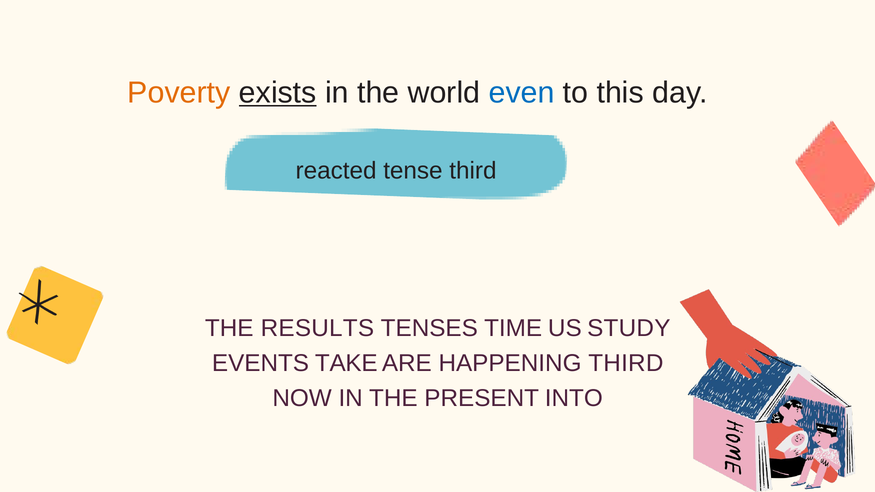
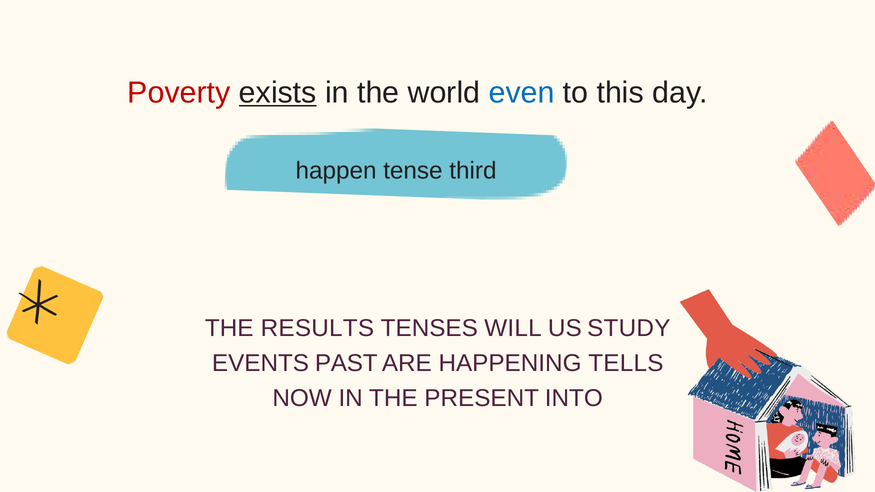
Poverty colour: orange -> red (179, 93)
reacted: reacted -> happen (336, 171)
TIME: TIME -> WILL (513, 329)
TAKE: TAKE -> PAST (346, 364)
HAPPENING THIRD: THIRD -> TELLS (626, 364)
